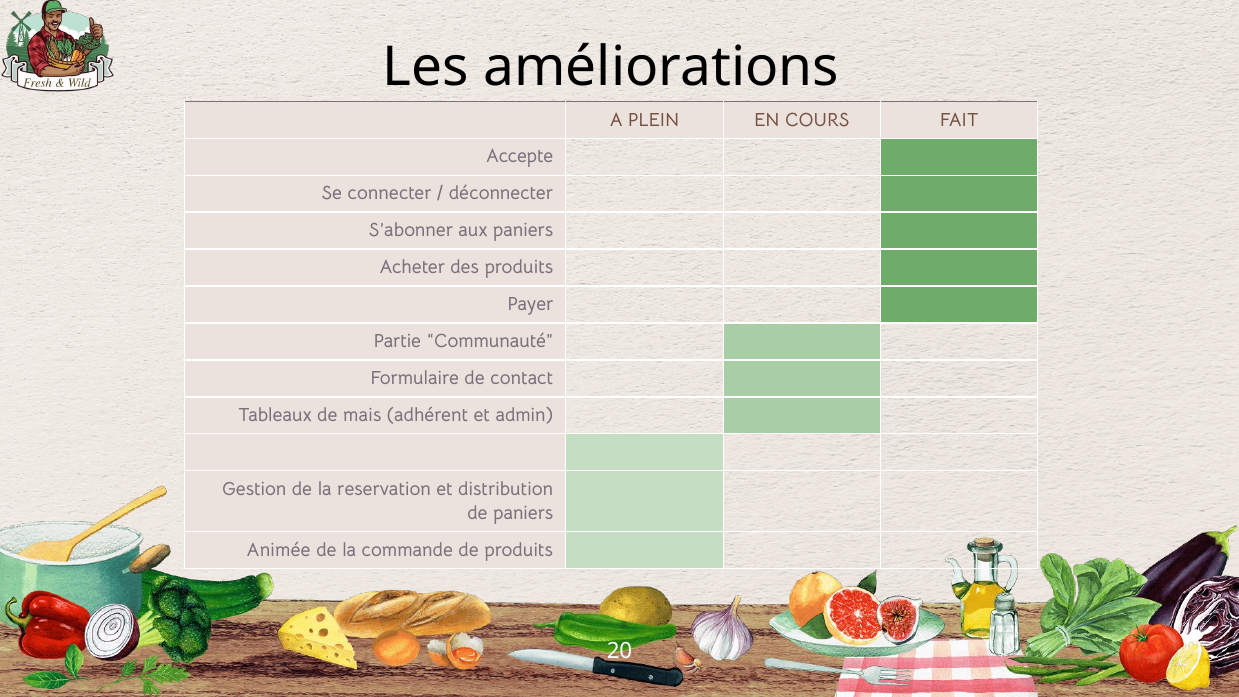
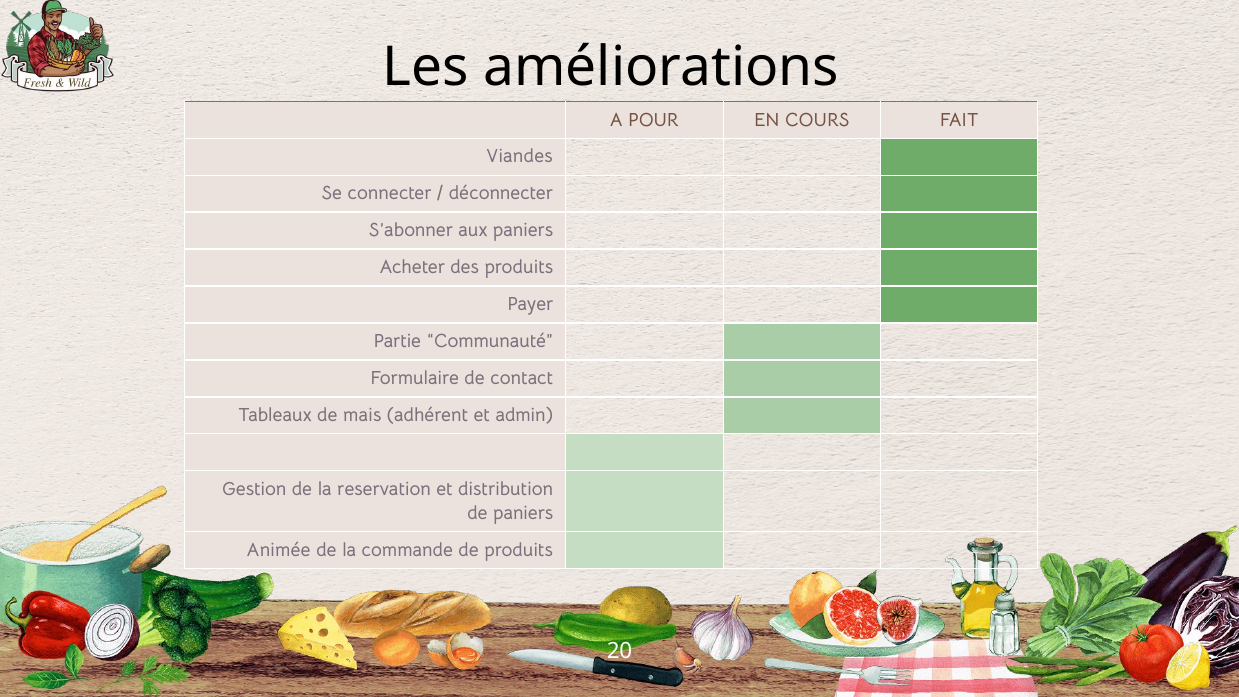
PLEIN: PLEIN -> POUR (654, 120)
Accepte: Accepte -> Viandes (520, 157)
